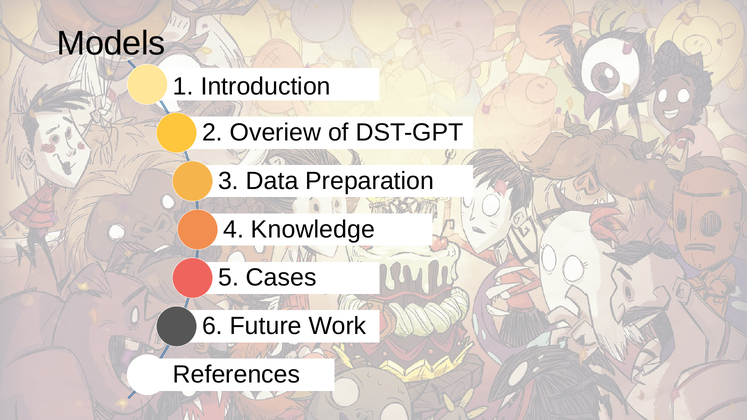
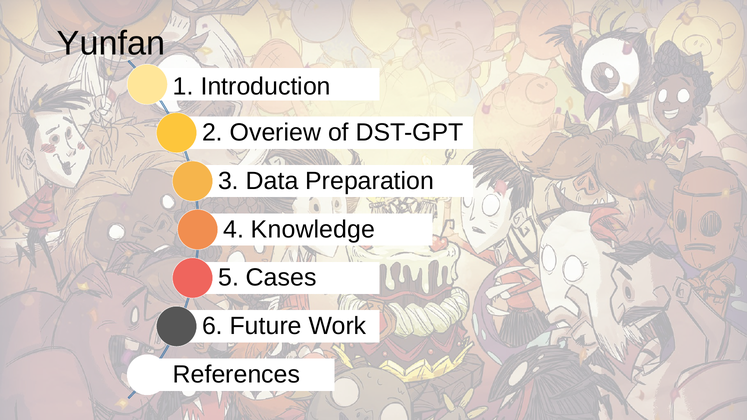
Models: Models -> Yunfan (111, 43)
